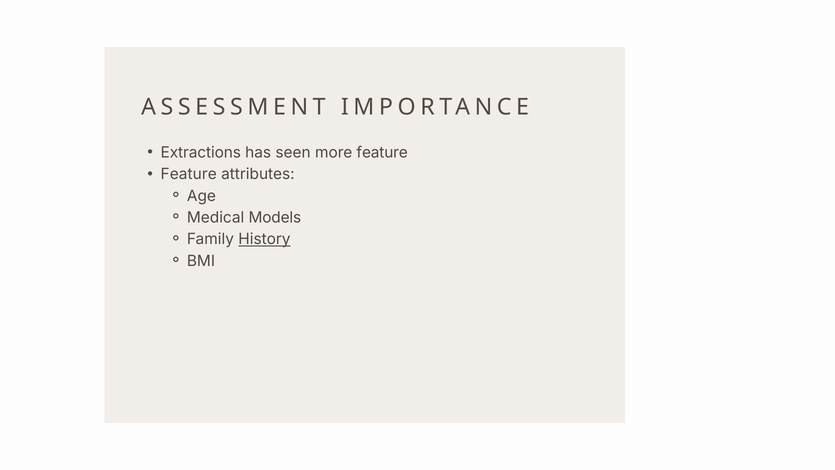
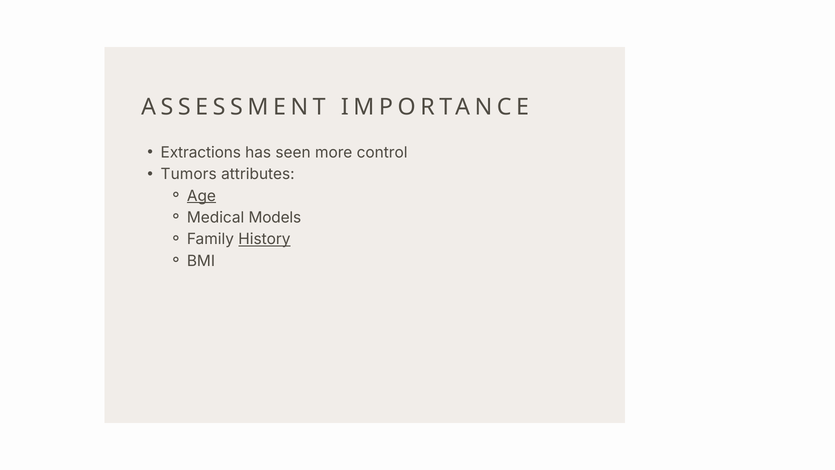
more feature: feature -> control (382, 153)
Feature: Feature -> Tumors (189, 174)
Age underline: none -> present (201, 196)
